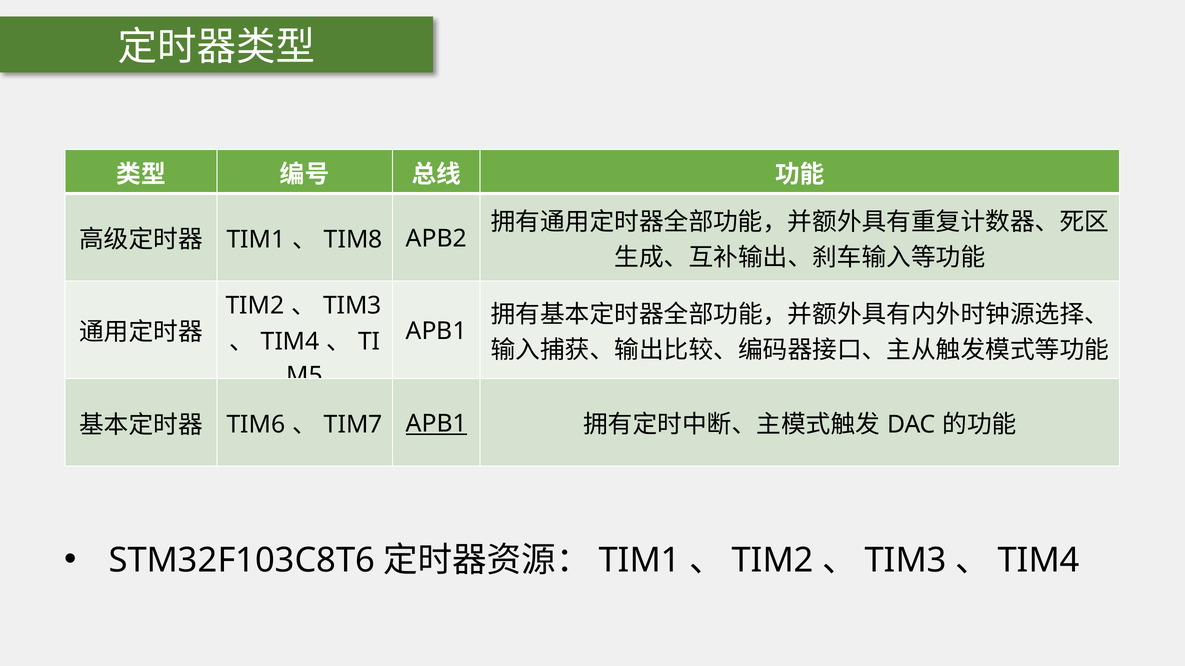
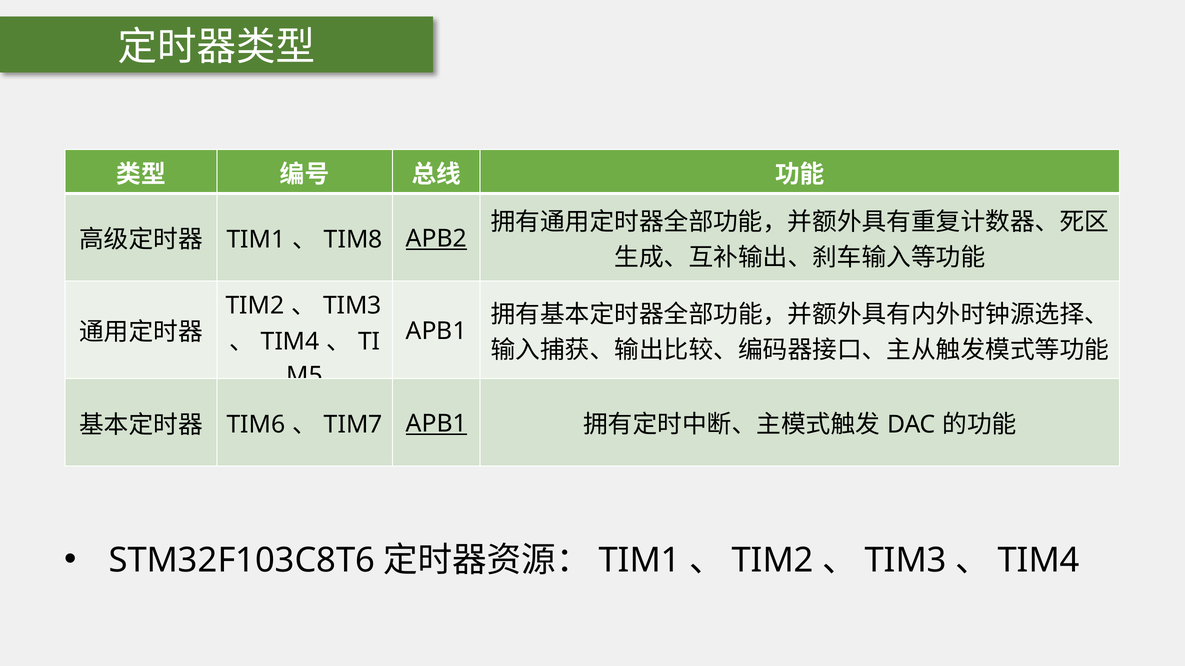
APB2 underline: none -> present (436, 239)
